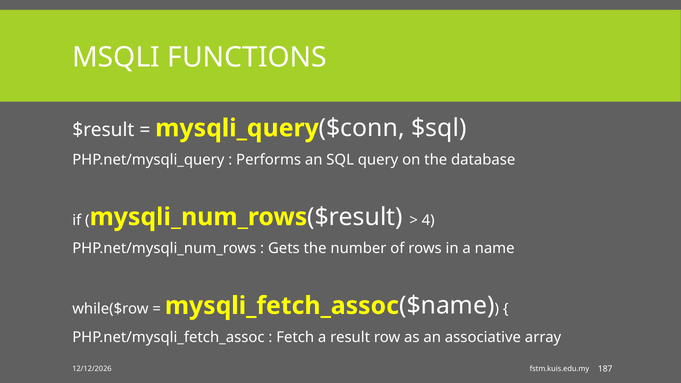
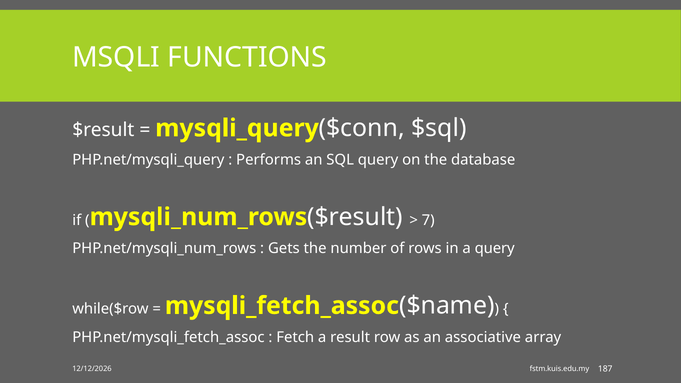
4: 4 -> 7 (428, 220)
a name: name -> query (495, 248)
